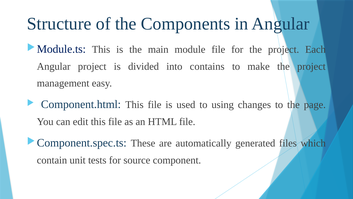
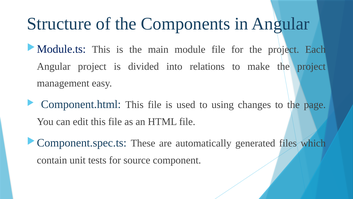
contains: contains -> relations (207, 66)
